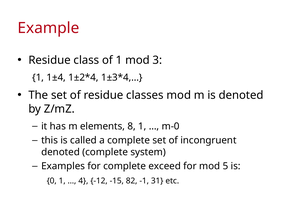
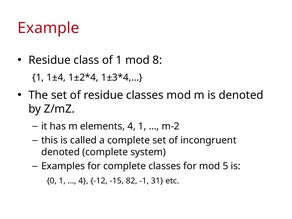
3: 3 -> 8 (157, 60)
elements 8: 8 -> 4 (132, 126)
m-0: m-0 -> m-2 (171, 126)
complete exceed: exceed -> classes (165, 166)
